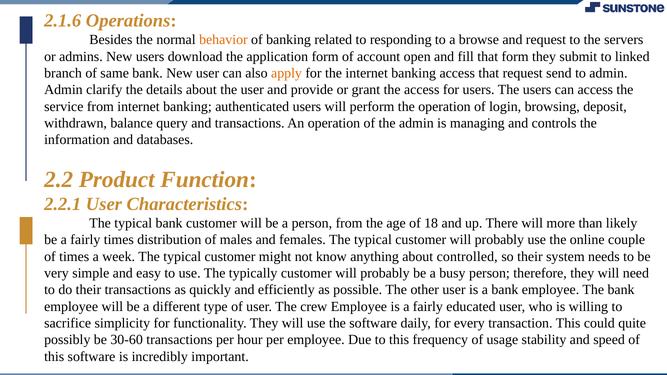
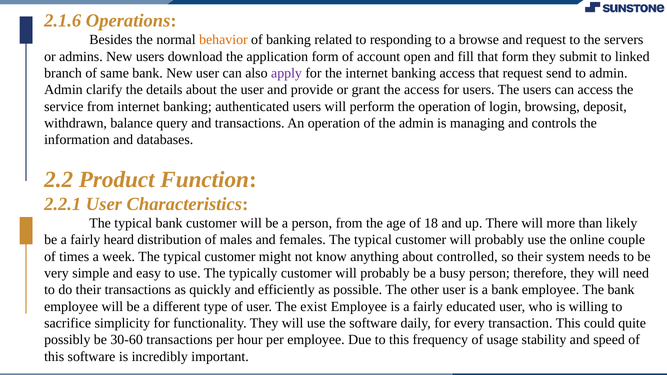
apply colour: orange -> purple (287, 73)
fairly times: times -> heard (119, 240)
crew: crew -> exist (314, 307)
